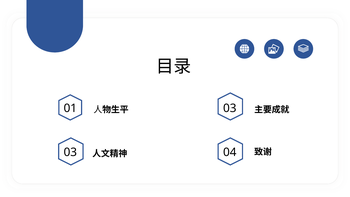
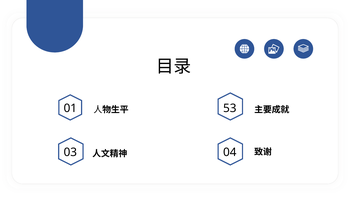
03: 03 -> 53 (230, 108)
